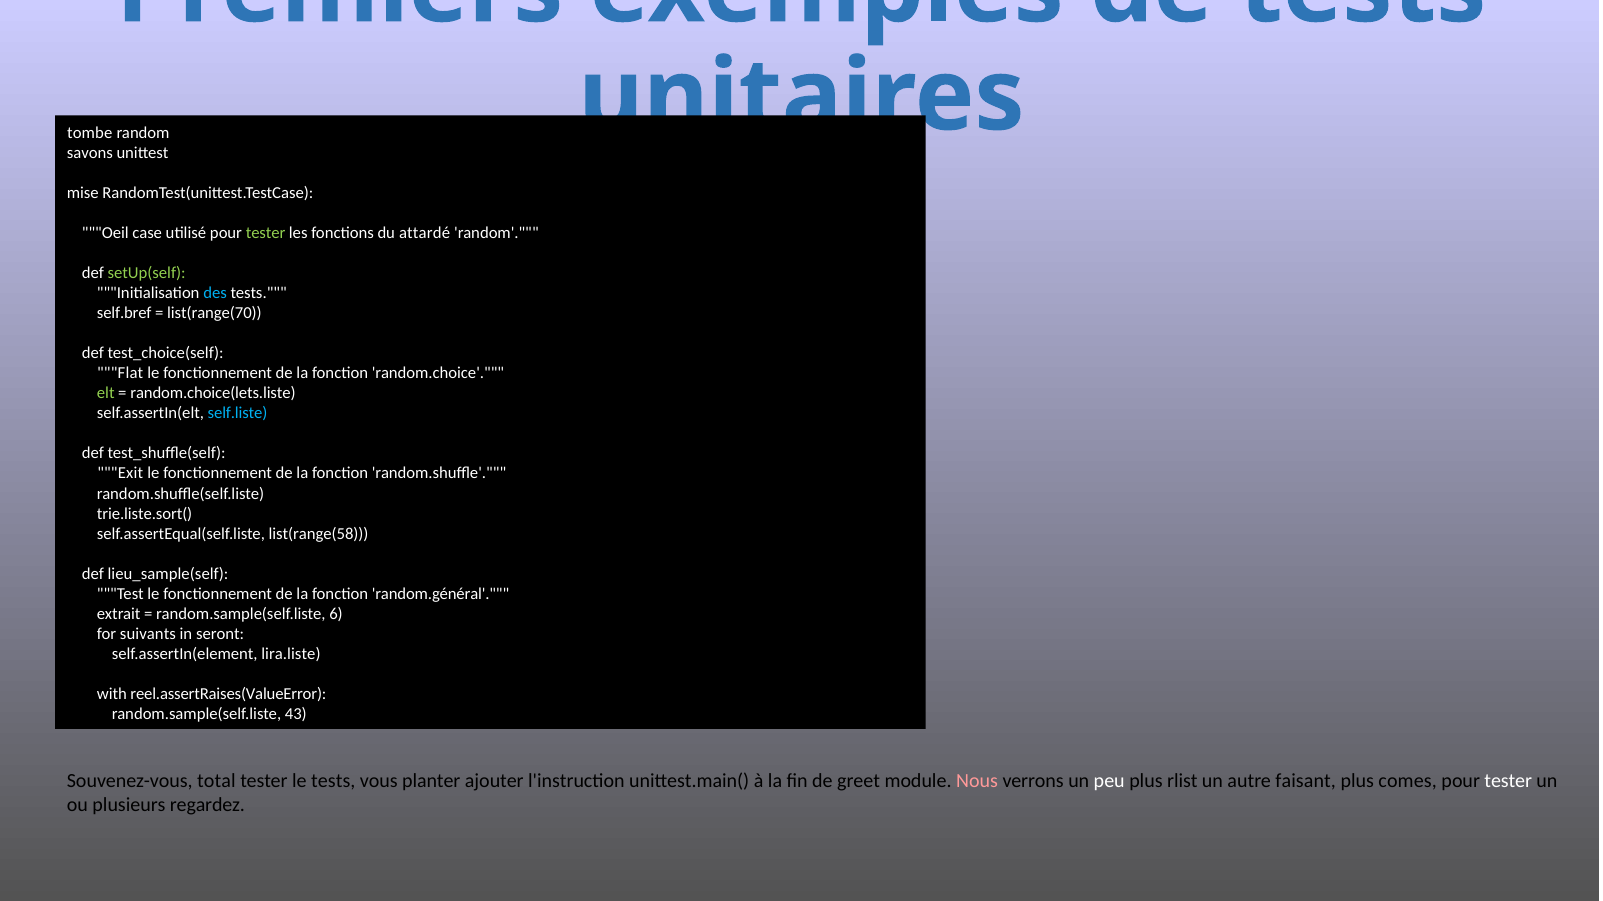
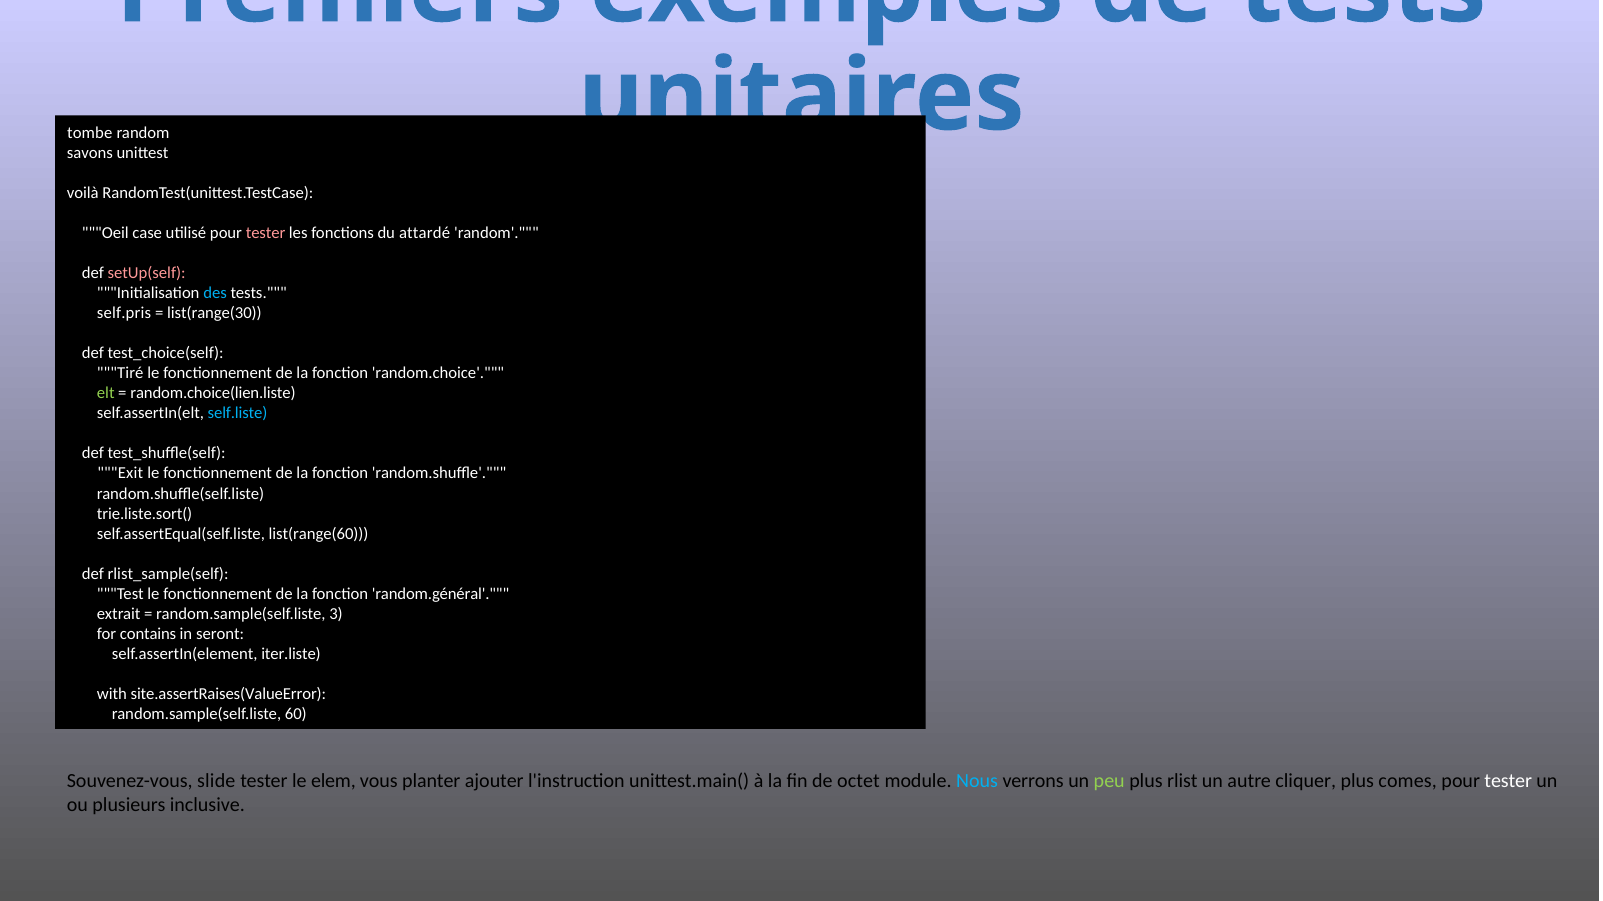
mise: mise -> voilà (83, 193)
tester colour: light green -> pink (266, 233)
setUp(self colour: light green -> pink (147, 273)
self.bref: self.bref -> self.pris (124, 313)
list(range(70: list(range(70 -> list(range(30 (214, 313)
Flat: Flat -> Tiré (120, 373)
random.choice(lets.liste: random.choice(lets.liste -> random.choice(lien.liste (213, 394)
list(range(58: list(range(58 -> list(range(60 (319, 534)
lieu_sample(self: lieu_sample(self -> rlist_sample(self (168, 574)
6: 6 -> 3 (336, 614)
suivants: suivants -> contains (148, 634)
lira.liste: lira.liste -> iter.liste (291, 654)
reel.assertRaises(ValueError: reel.assertRaises(ValueError -> site.assertRaises(ValueError (228, 695)
43: 43 -> 60 (296, 715)
total: total -> slide (216, 782)
le tests: tests -> elem (333, 782)
greet: greet -> octet (858, 782)
Nous colour: pink -> light blue (977, 782)
peu colour: white -> light green (1109, 782)
faisant: faisant -> cliquer (1306, 782)
regardez: regardez -> inclusive (207, 806)
